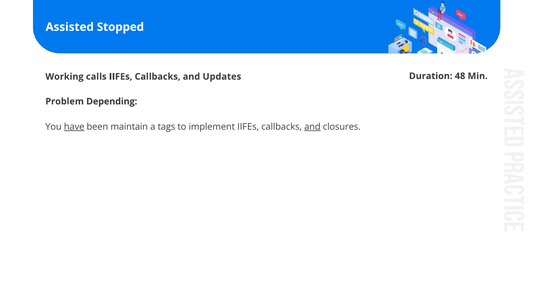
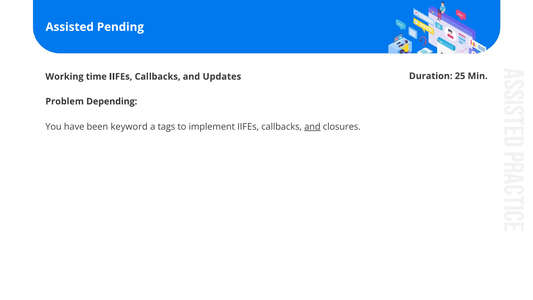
Stopped: Stopped -> Pending (120, 27)
calls: calls -> time (96, 77)
48: 48 -> 25 (460, 76)
have underline: present -> none (74, 127)
maintain: maintain -> keyword (129, 127)
